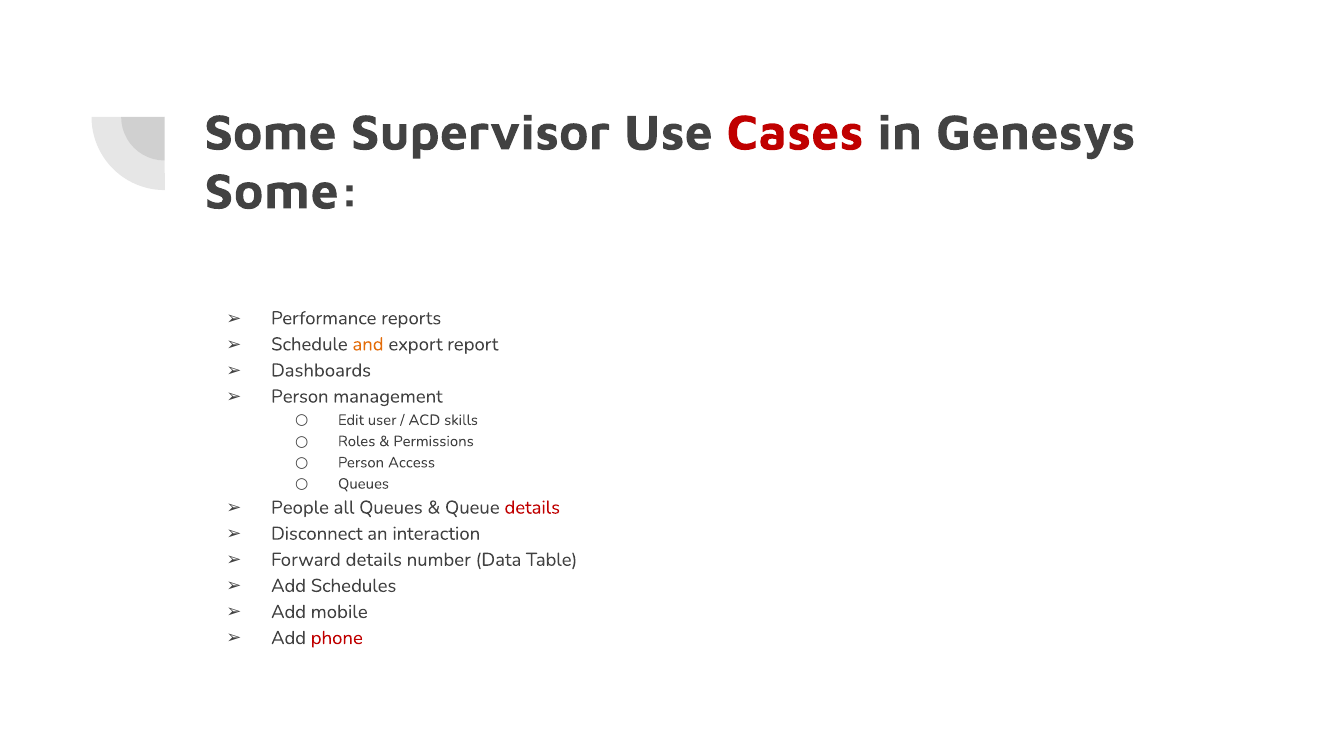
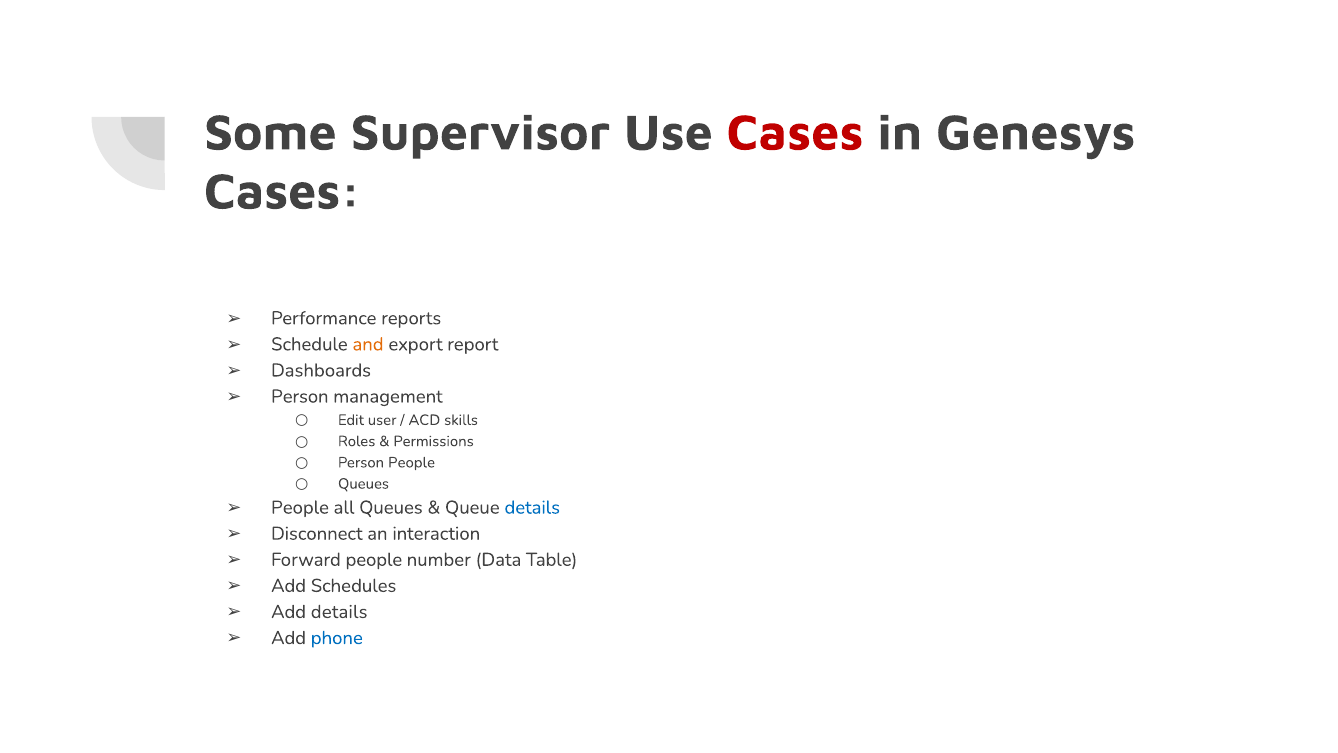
Some: Some -> Cases (283, 192)
Person Access: Access -> People (412, 462)
details colour: red -> blue (532, 507)
Forward details: details -> people (374, 559)
Add mobile: mobile -> details (339, 612)
phone colour: red -> blue (337, 638)
